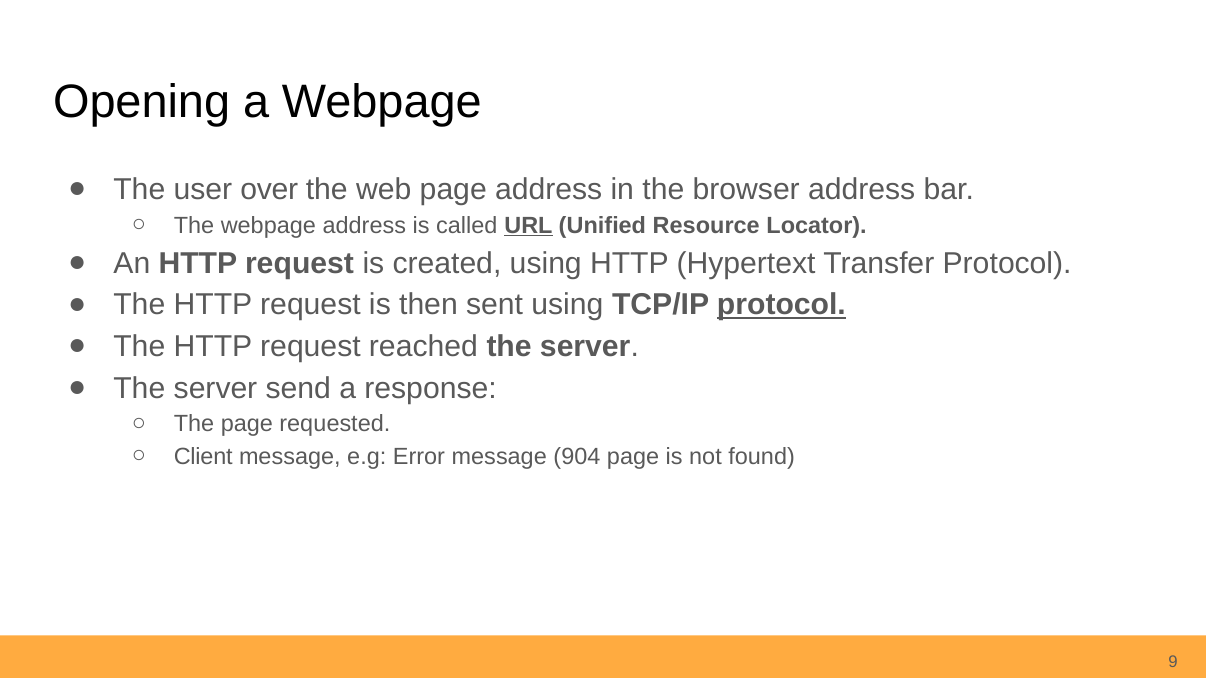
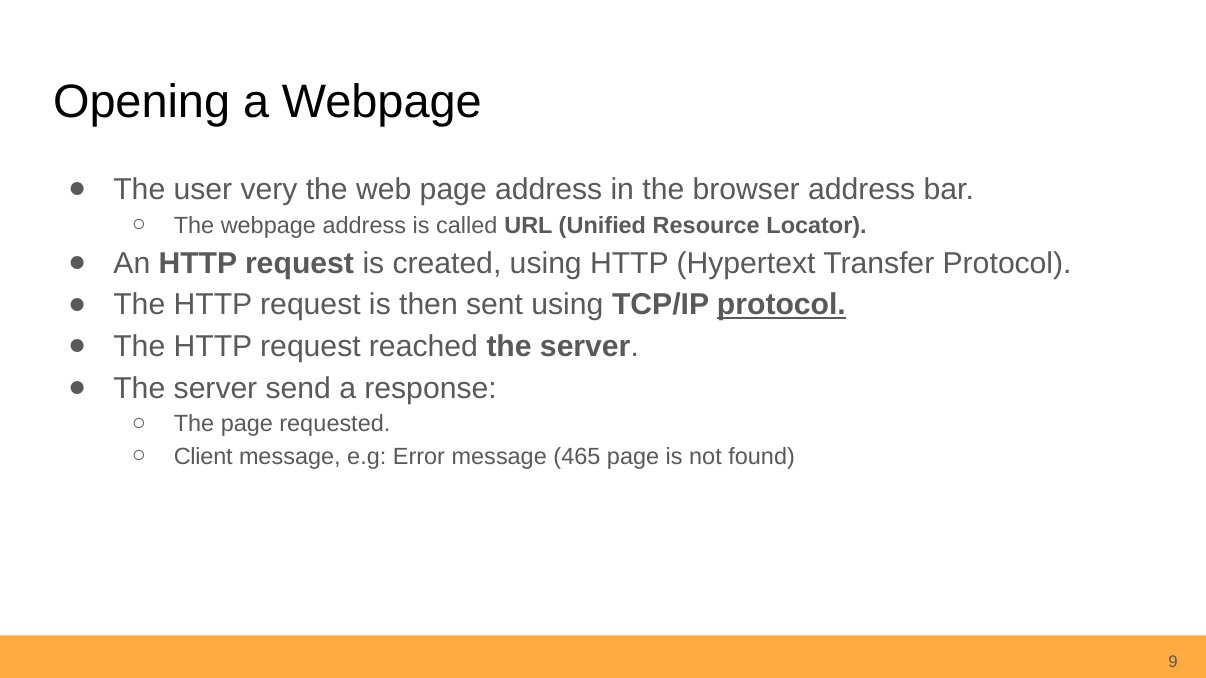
over: over -> very (269, 190)
URL underline: present -> none (528, 226)
904: 904 -> 465 (577, 457)
